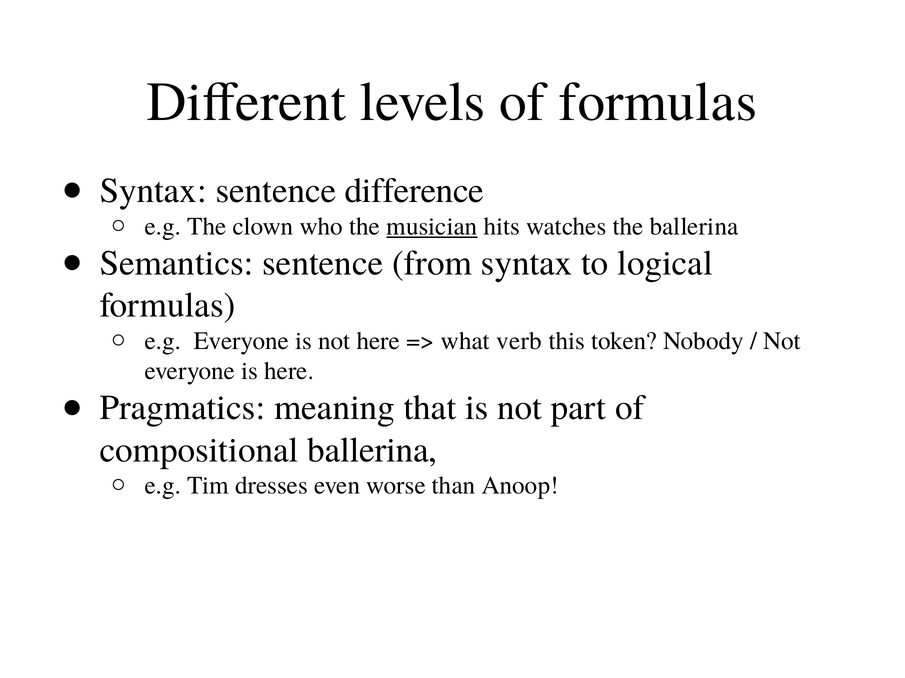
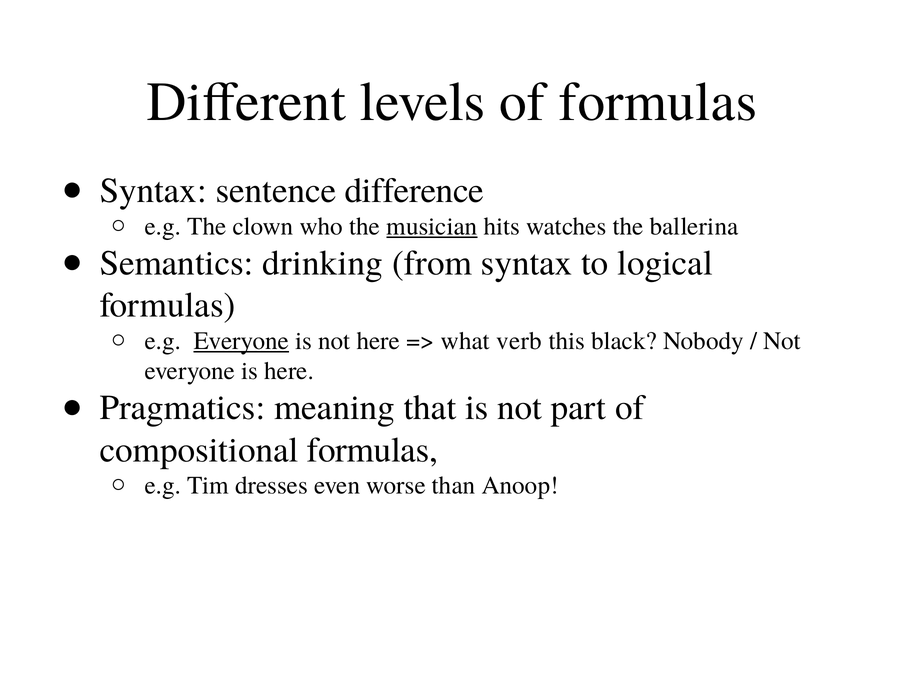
Semantics sentence: sentence -> drinking (323, 263)
Everyone underline: none -> present (241, 341)
token: token -> black (624, 341)
compositional ballerina: ballerina -> formulas (372, 451)
